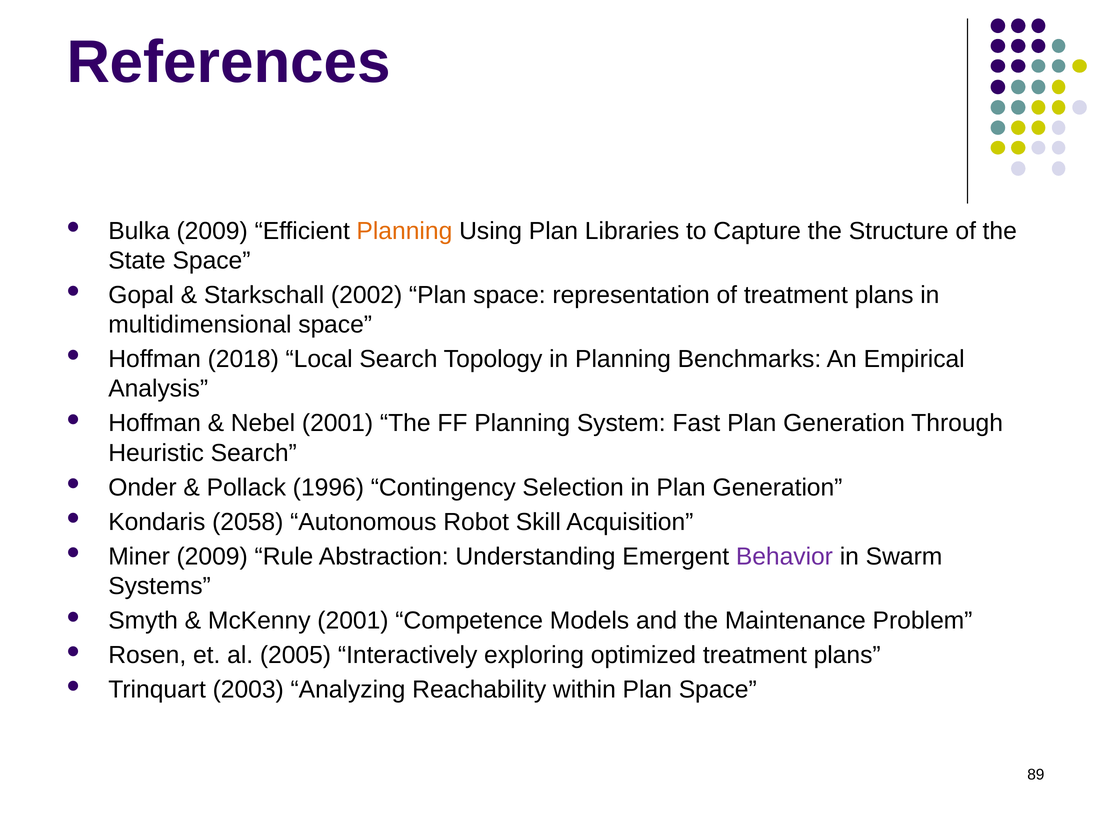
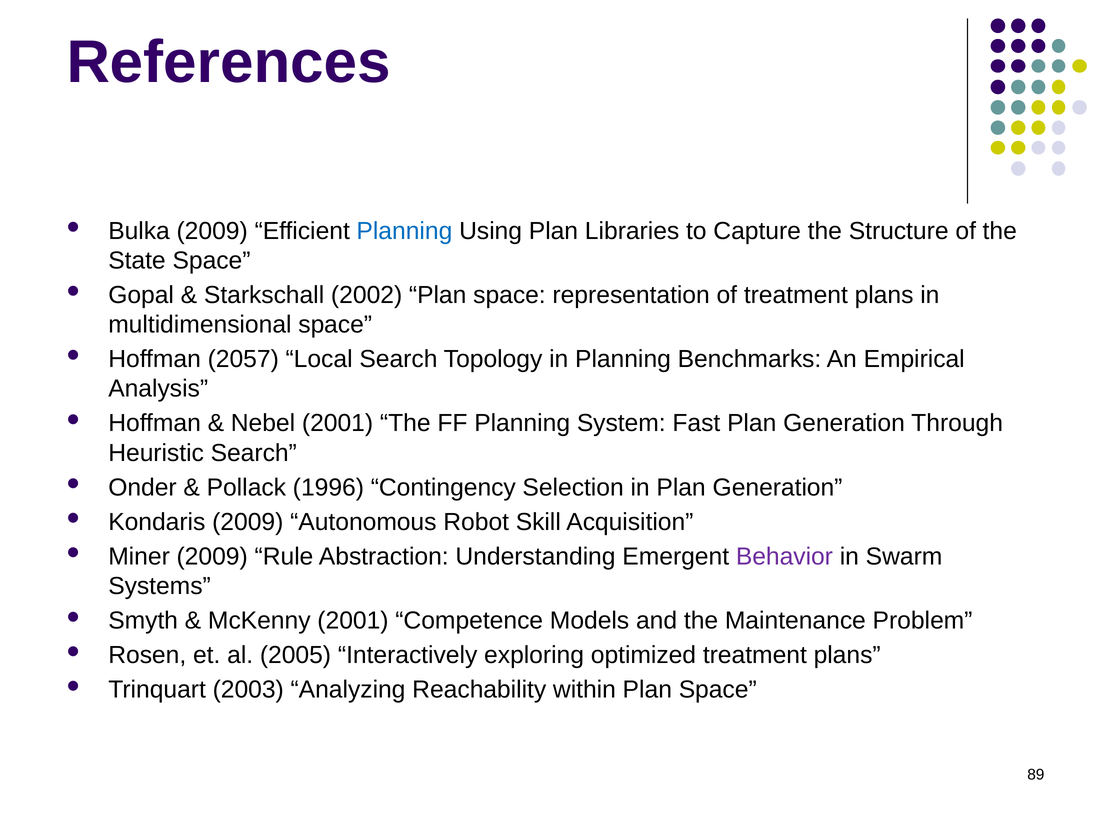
Planning colour: orange -> blue (404, 231)
2018: 2018 -> 2057 (243, 359)
Kondaris 2058: 2058 -> 2009 (248, 522)
